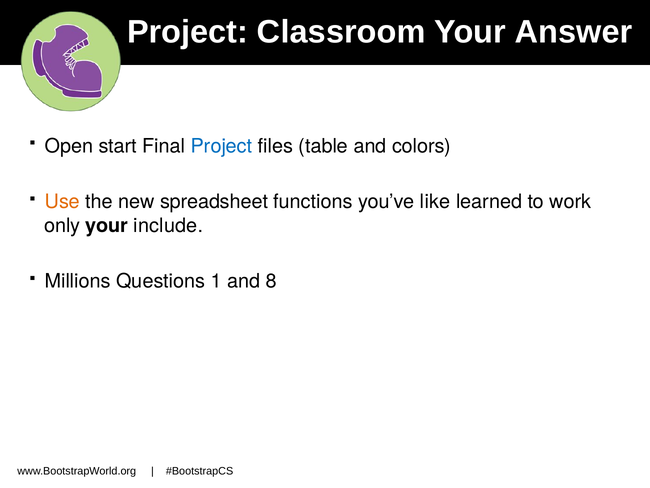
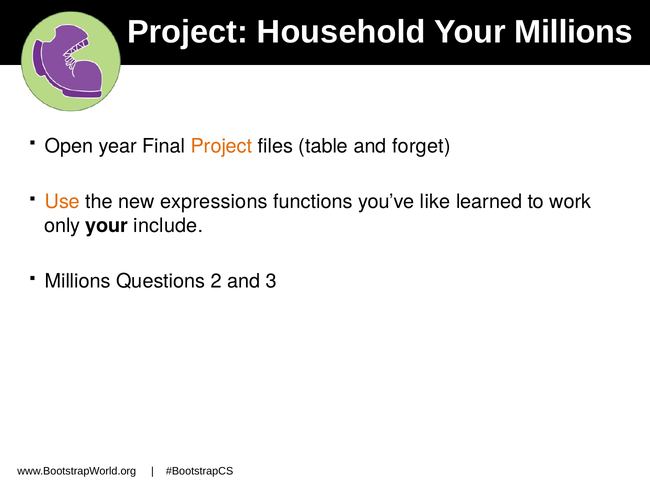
Classroom: Classroom -> Household (341, 32)
Your Answer: Answer -> Millions (574, 32)
start: start -> year (118, 146)
Project colour: blue -> orange (222, 146)
colors: colors -> forget (421, 146)
spreadsheet: spreadsheet -> expressions (214, 201)
1: 1 -> 2 (216, 281)
8: 8 -> 3 (271, 281)
